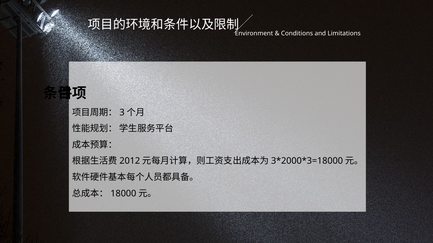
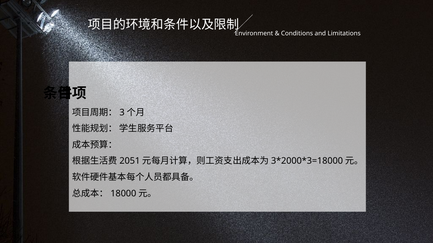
2012: 2012 -> 2051 (130, 161)
